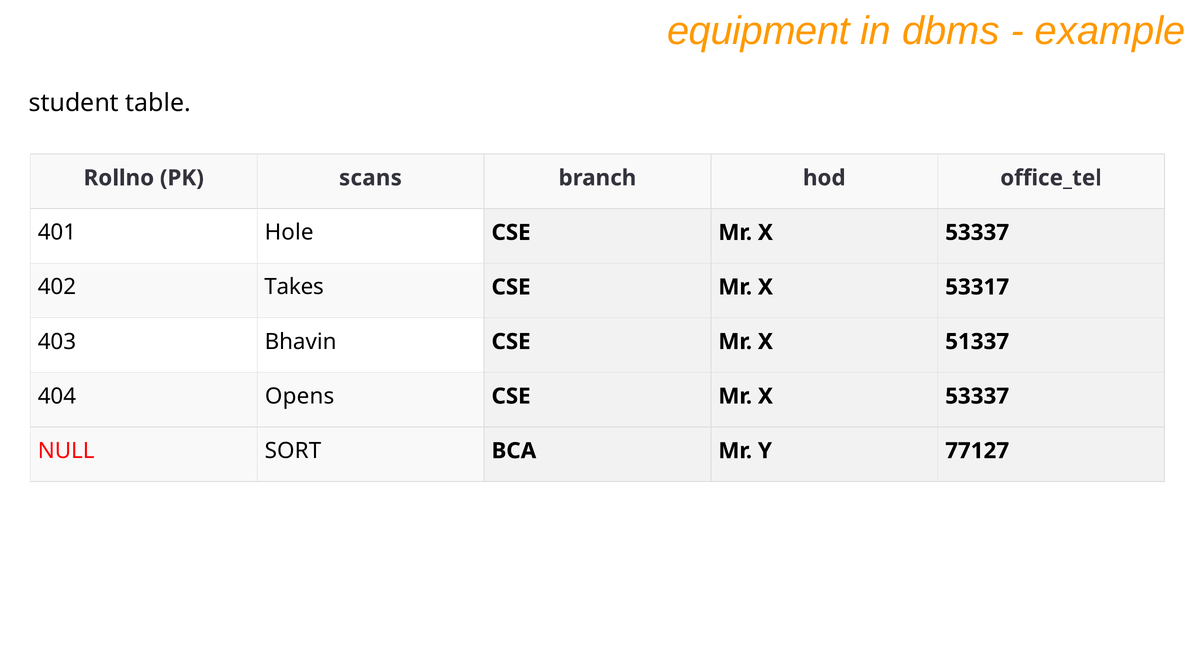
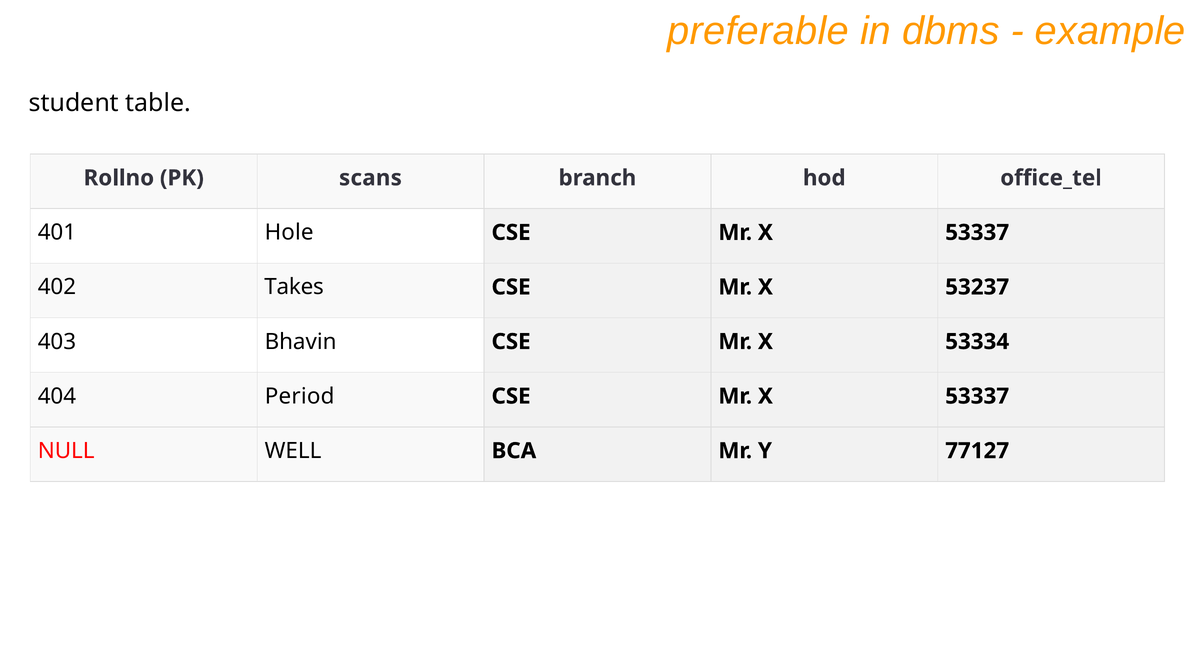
equipment: equipment -> preferable (758, 31)
53317: 53317 -> 53237 (977, 287)
51337: 51337 -> 53334 (977, 342)
Opens: Opens -> Period (300, 396)
SORT: SORT -> WELL (293, 451)
